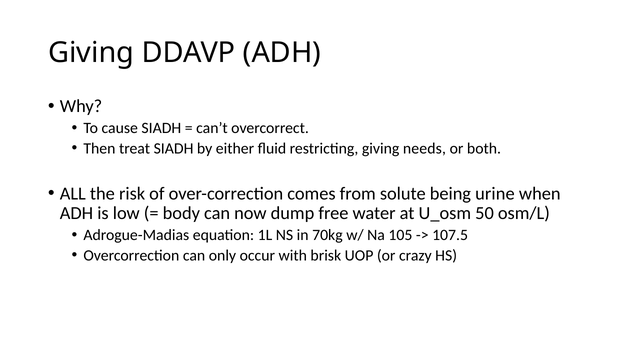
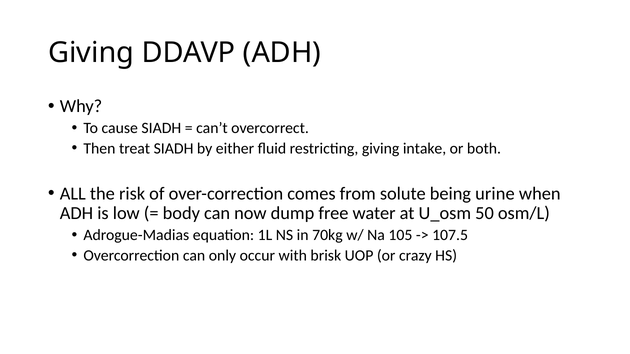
needs: needs -> intake (425, 149)
